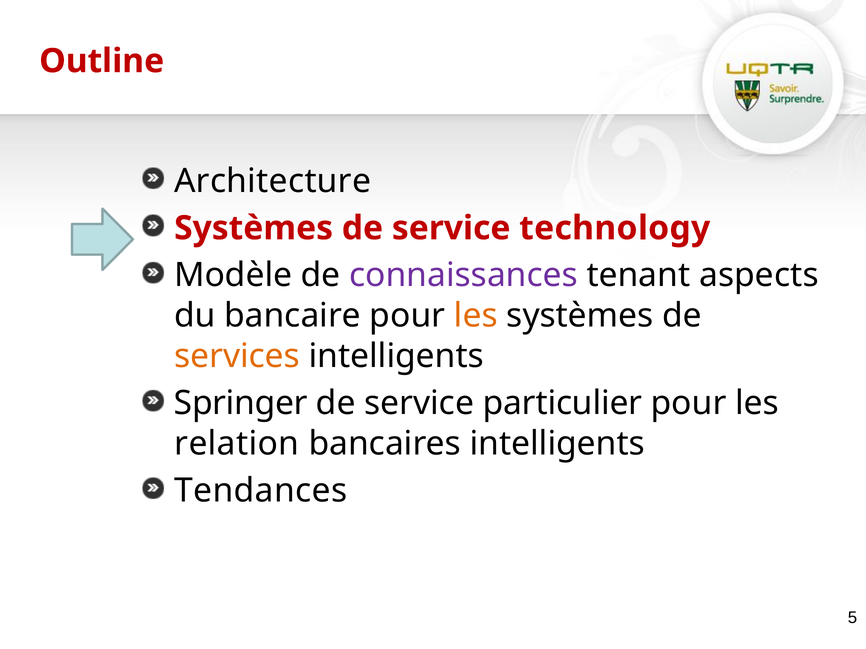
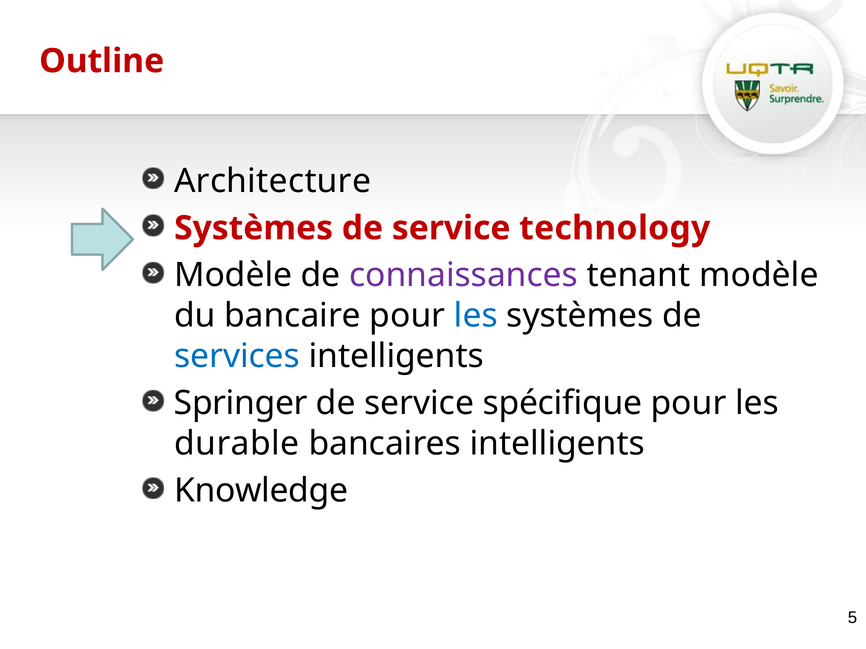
tenant aspects: aspects -> modèle (759, 276)
les colour: orange -> blue (476, 316)
services colour: orange -> blue (237, 356)
particulier: particulier -> spécifique (562, 404)
relation: relation -> durable (237, 444)
Tendances: Tendances -> Knowledge (261, 491)
